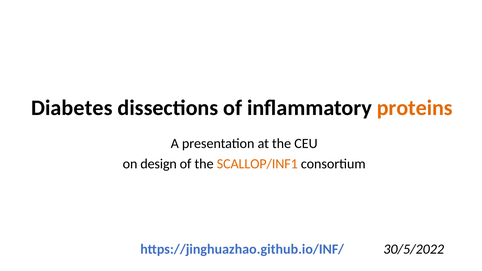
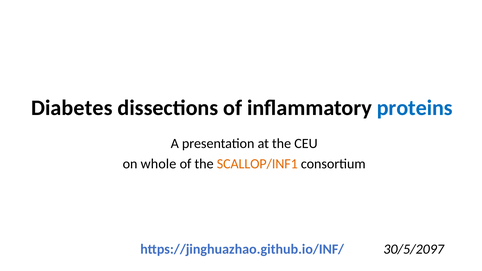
proteins colour: orange -> blue (415, 108)
design: design -> whole (158, 164)
30/5/2022: 30/5/2022 -> 30/5/2097 (414, 249)
